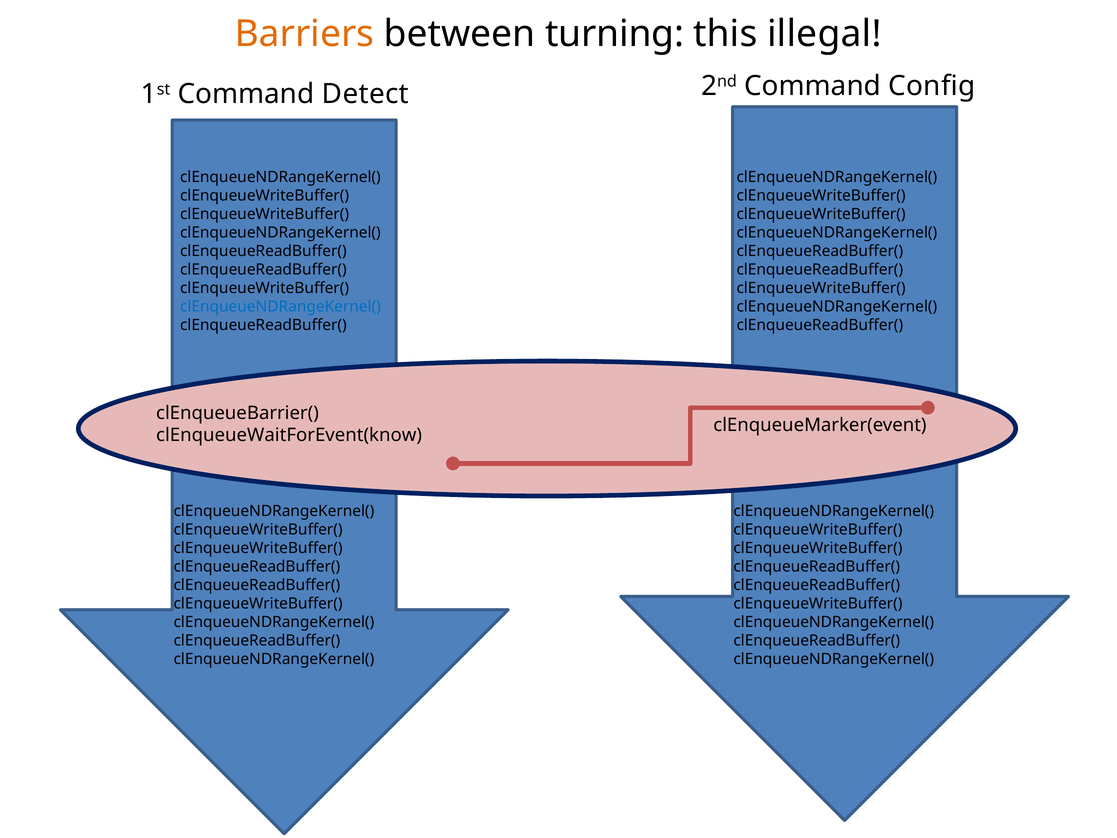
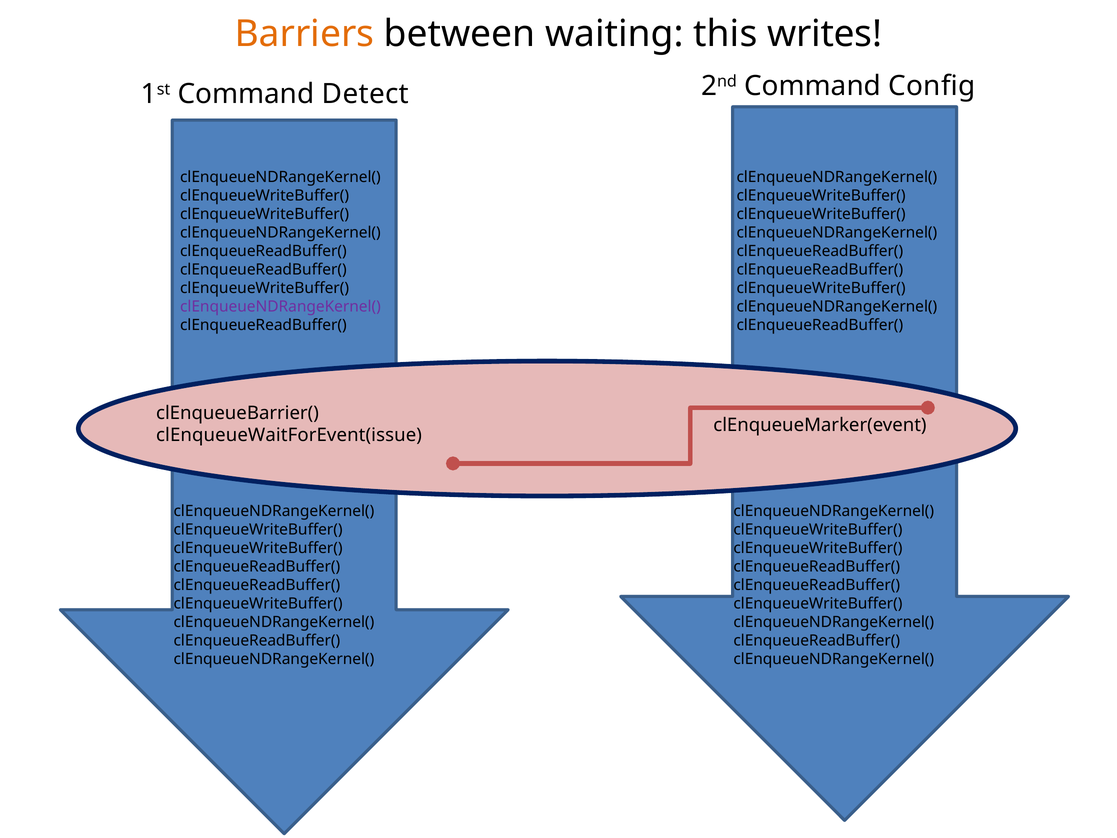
turning: turning -> waiting (614, 34)
illegal: illegal -> writes (825, 34)
clEnqueueNDRangeKernel( colour: blue -> purple (280, 306)
clEnqueueWaitForEvent(know: clEnqueueWaitForEvent(know -> clEnqueueWaitForEvent(issue (289, 435)
